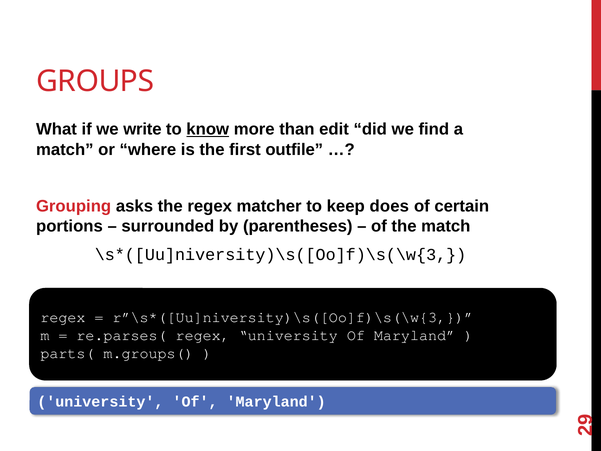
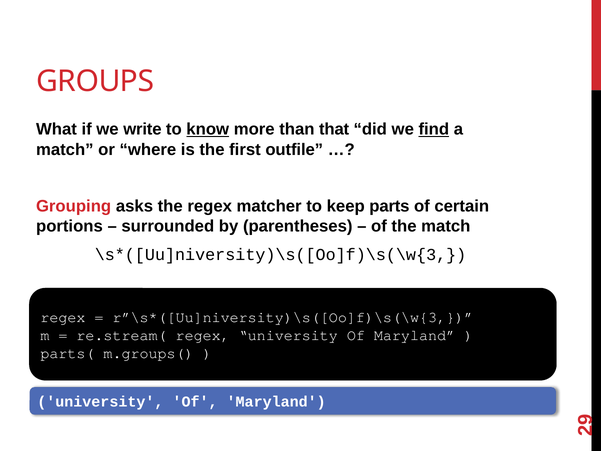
edit: edit -> that (334, 129)
find underline: none -> present (434, 129)
does: does -> parts (389, 206)
re.parses(: re.parses( -> re.stream( (122, 335)
